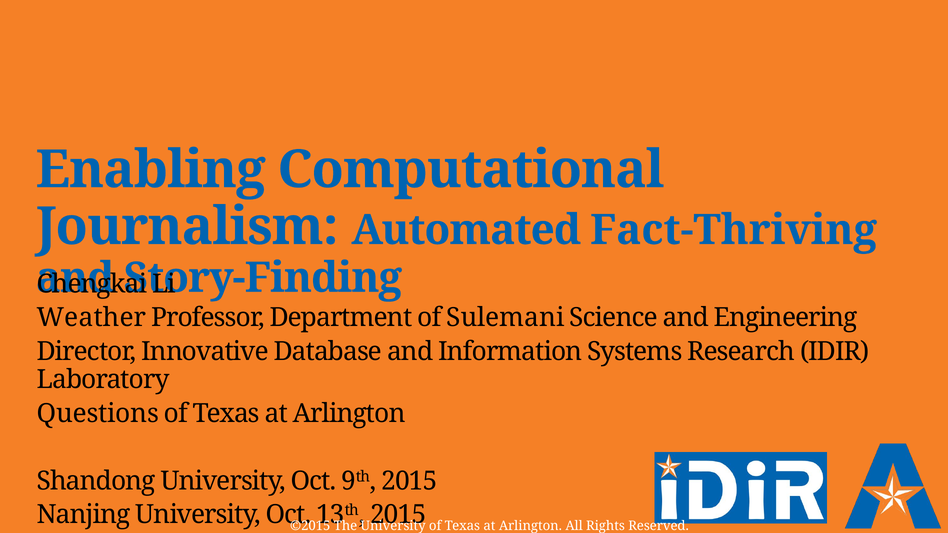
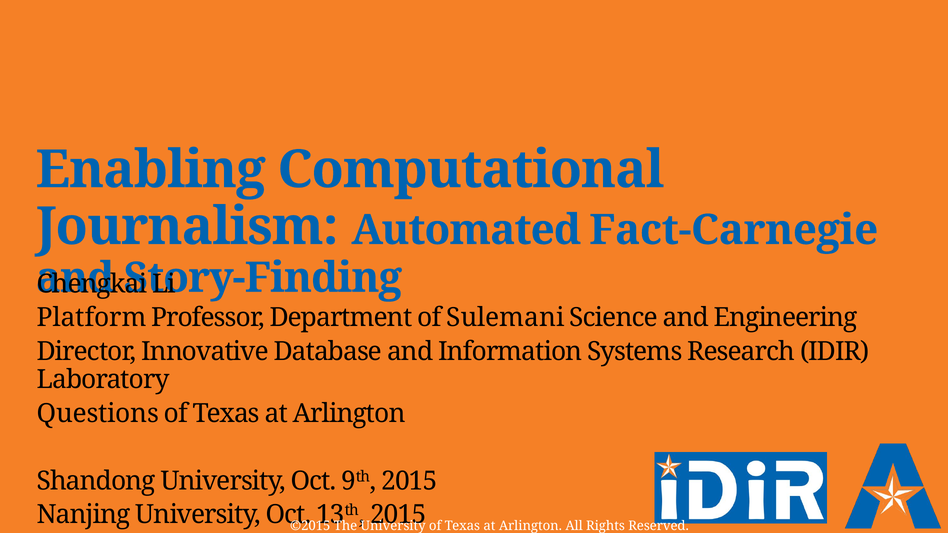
Fact-Thriving: Fact-Thriving -> Fact-Carnegie (734, 230)
Weather: Weather -> Platform (92, 318)
